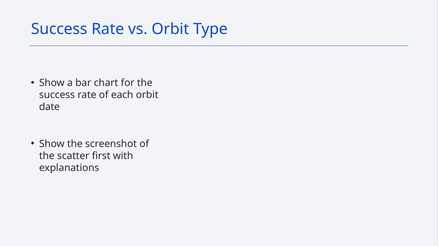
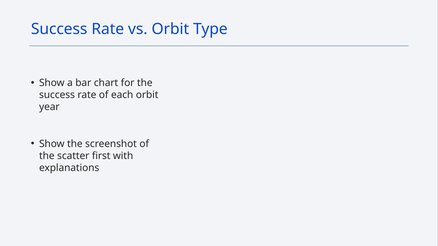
date: date -> year (49, 107)
